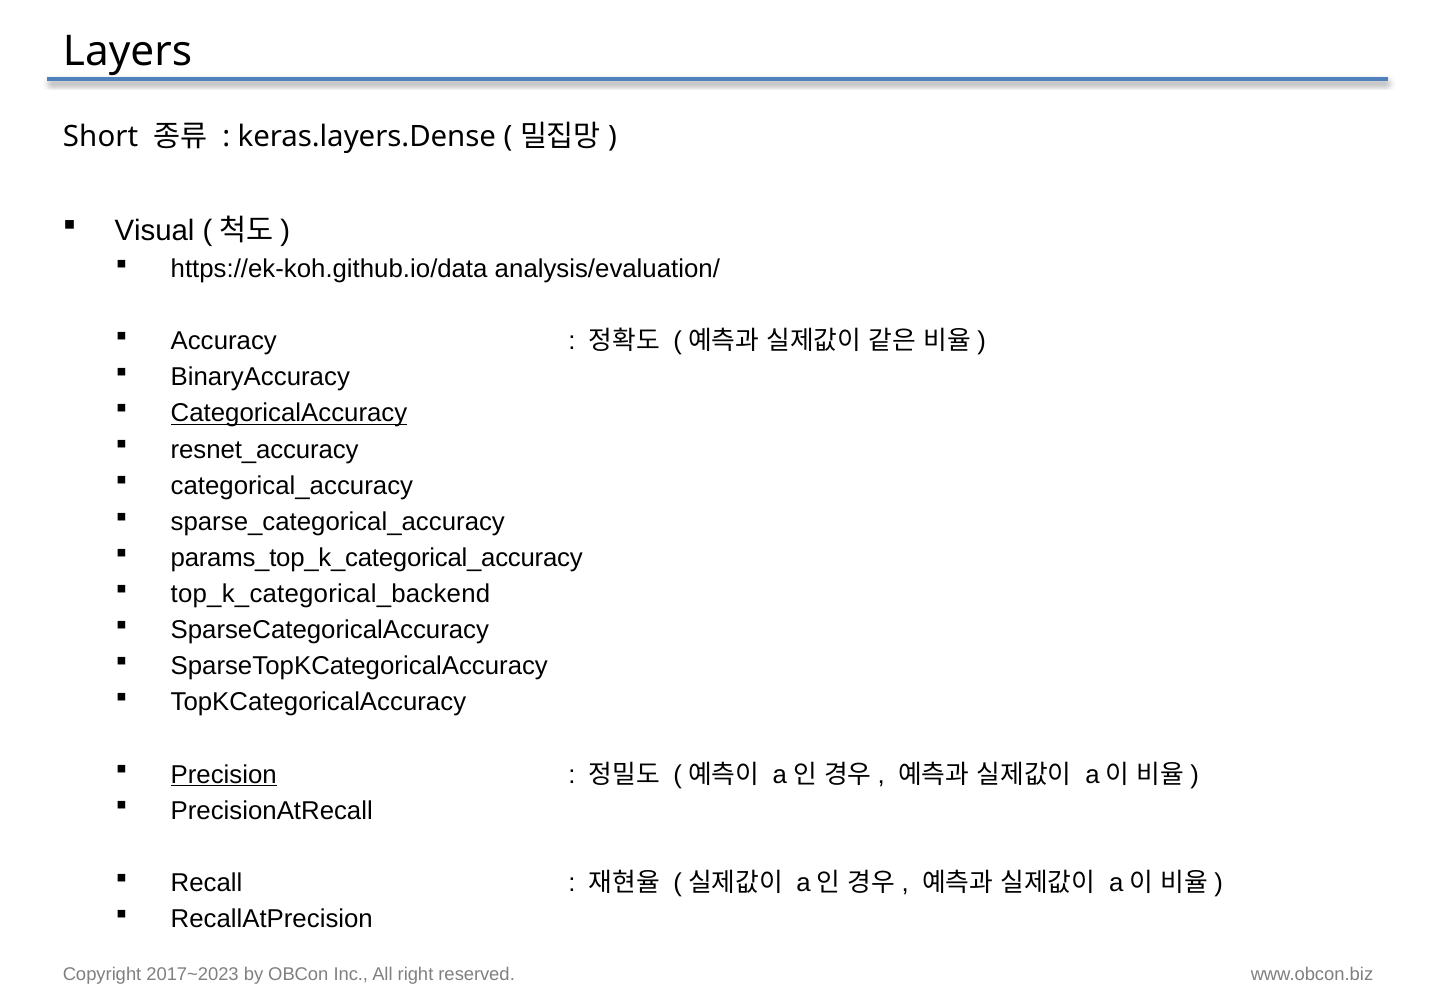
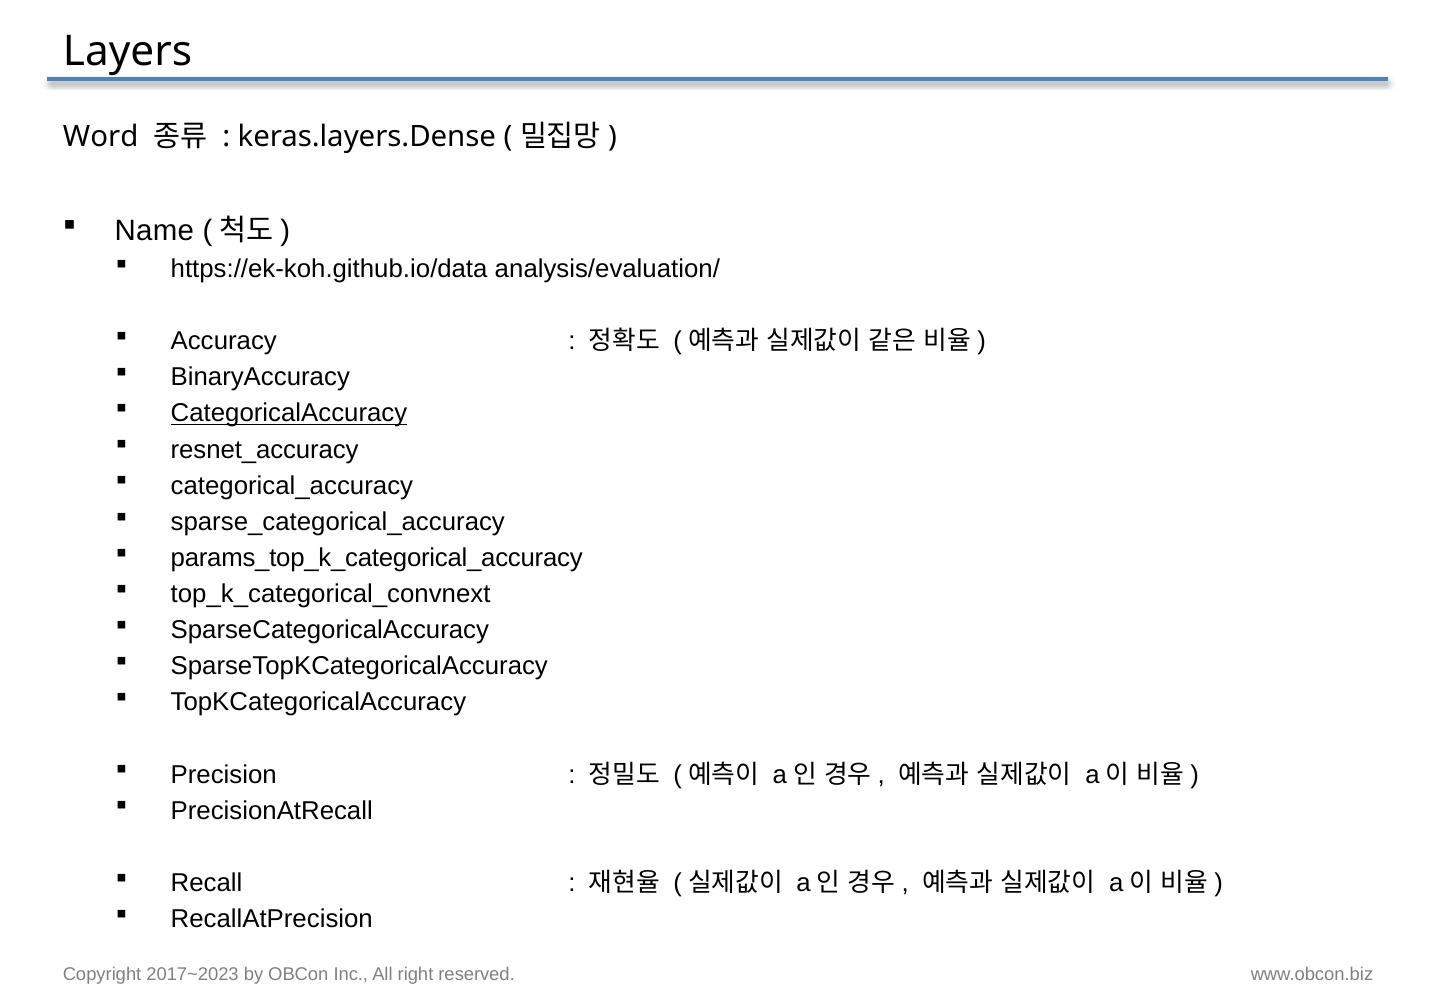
Short: Short -> Word (101, 137)
Visual: Visual -> Name (154, 231)
top_k_categorical_backend: top_k_categorical_backend -> top_k_categorical_convnext (331, 594)
Precision underline: present -> none (224, 775)
